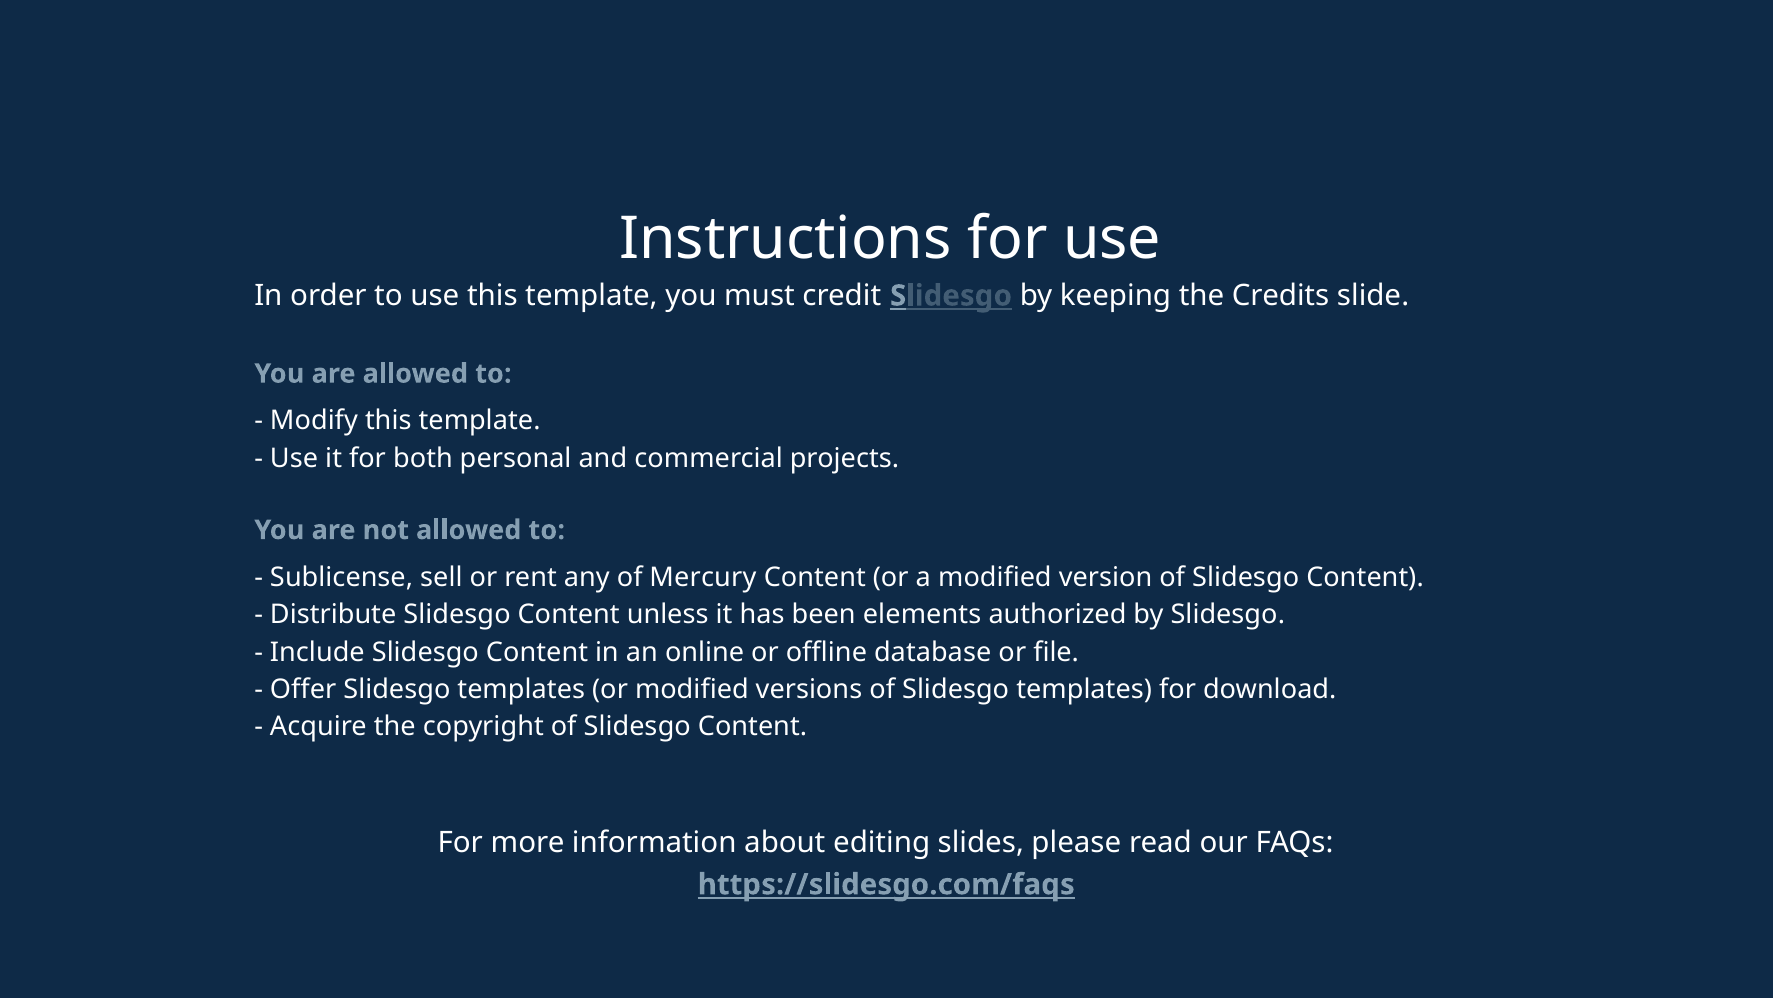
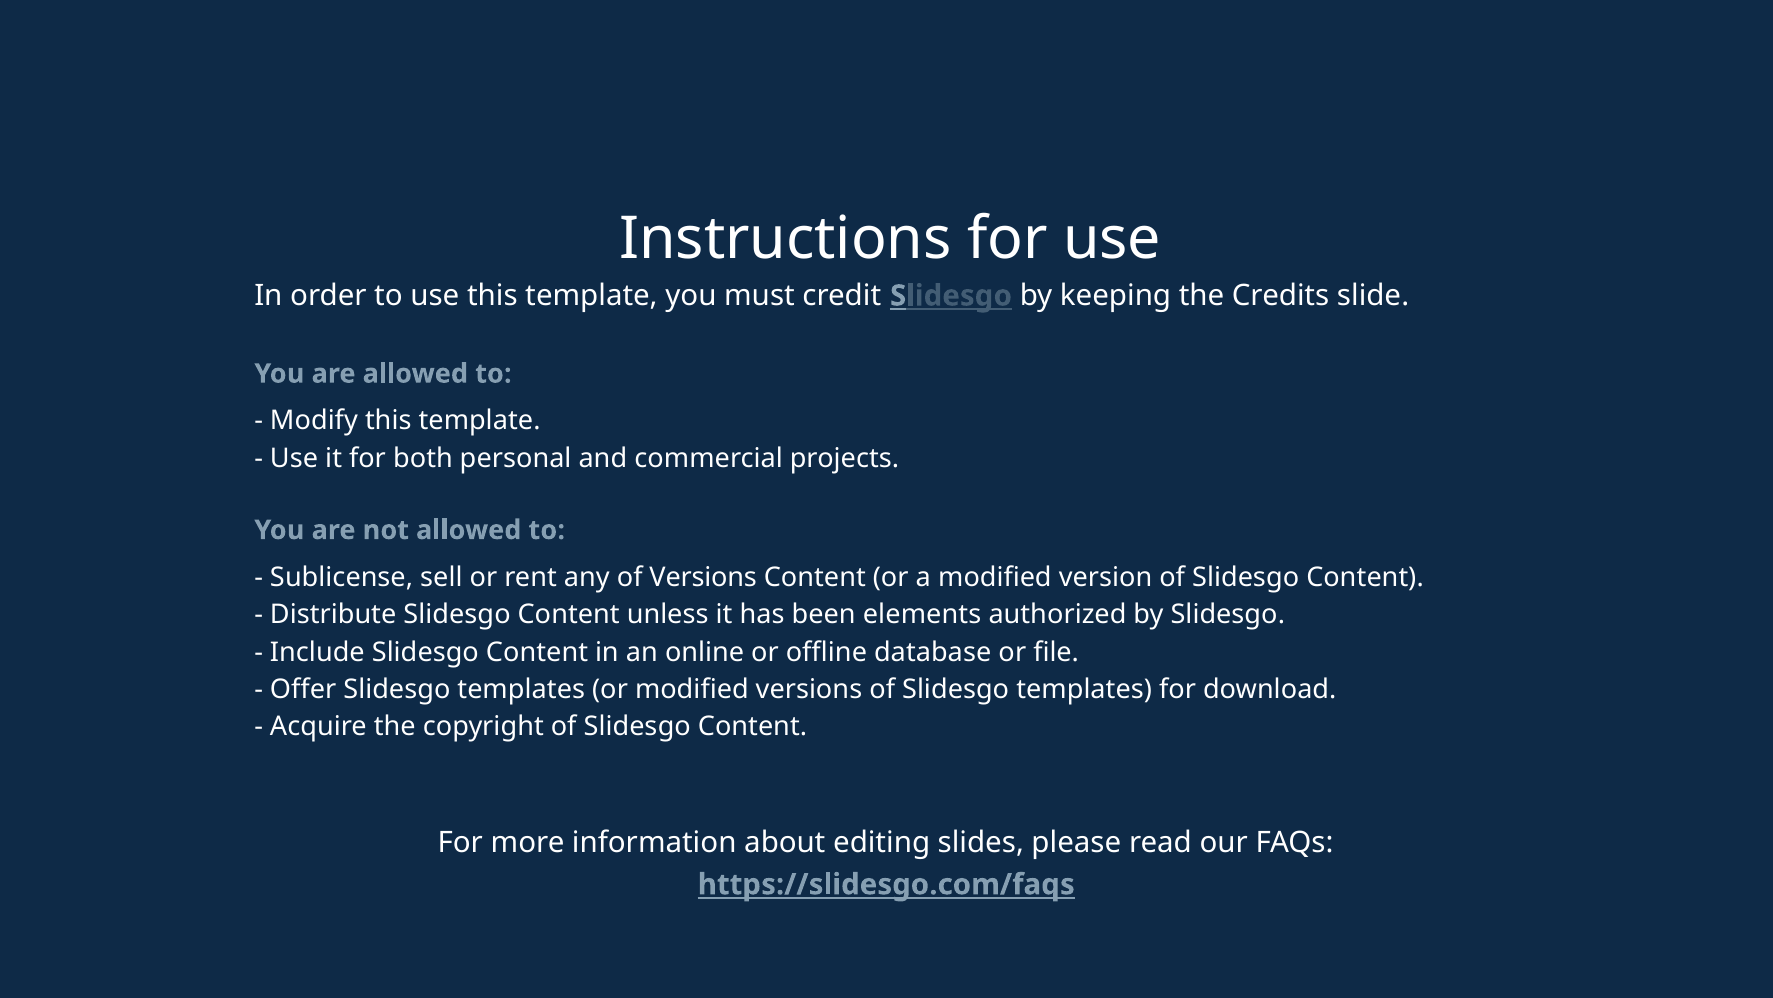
of Mercury: Mercury -> Versions (703, 577)
